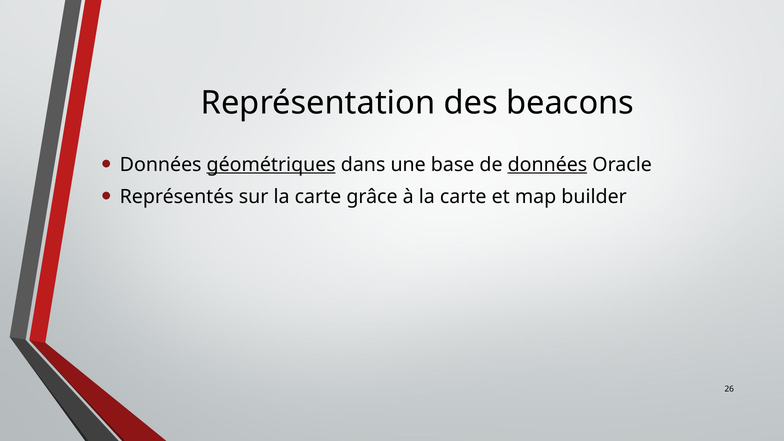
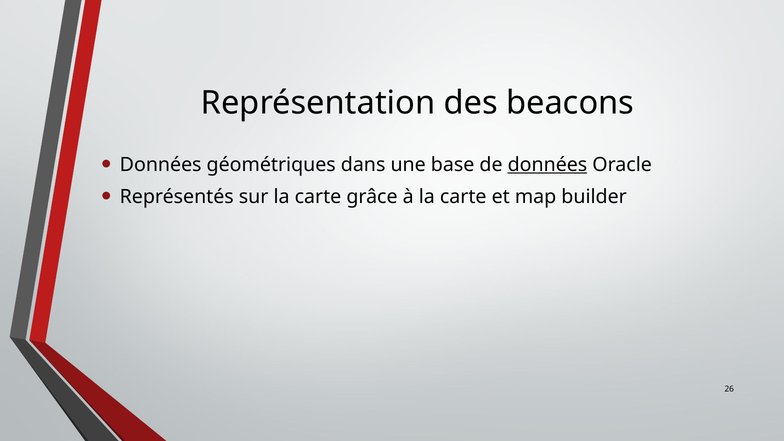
géométriques underline: present -> none (271, 165)
